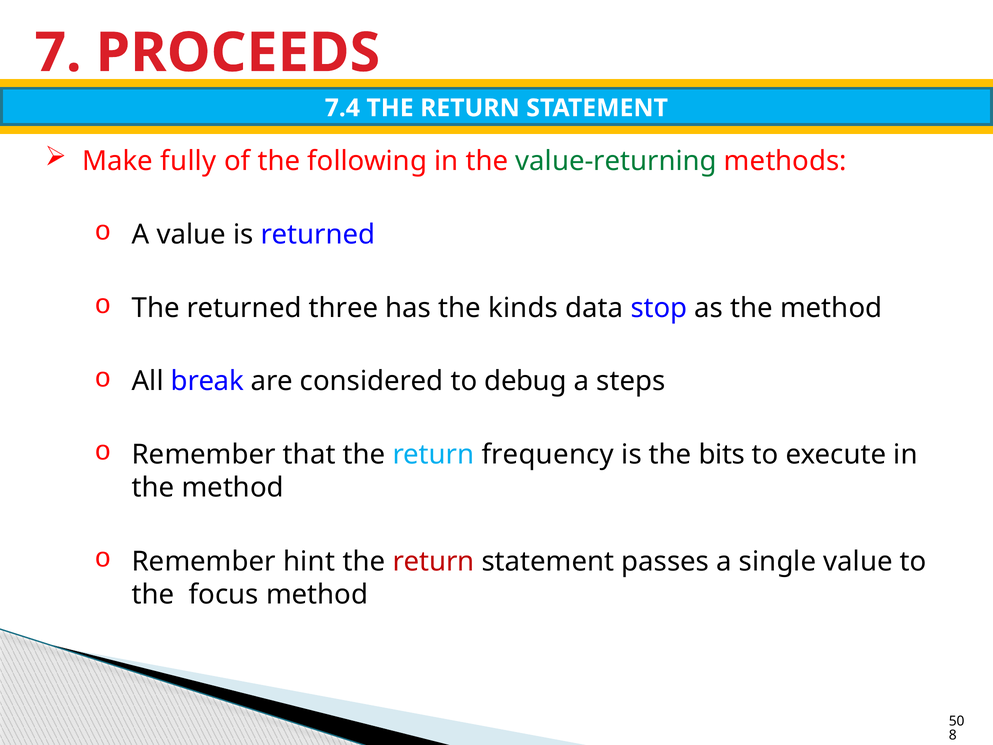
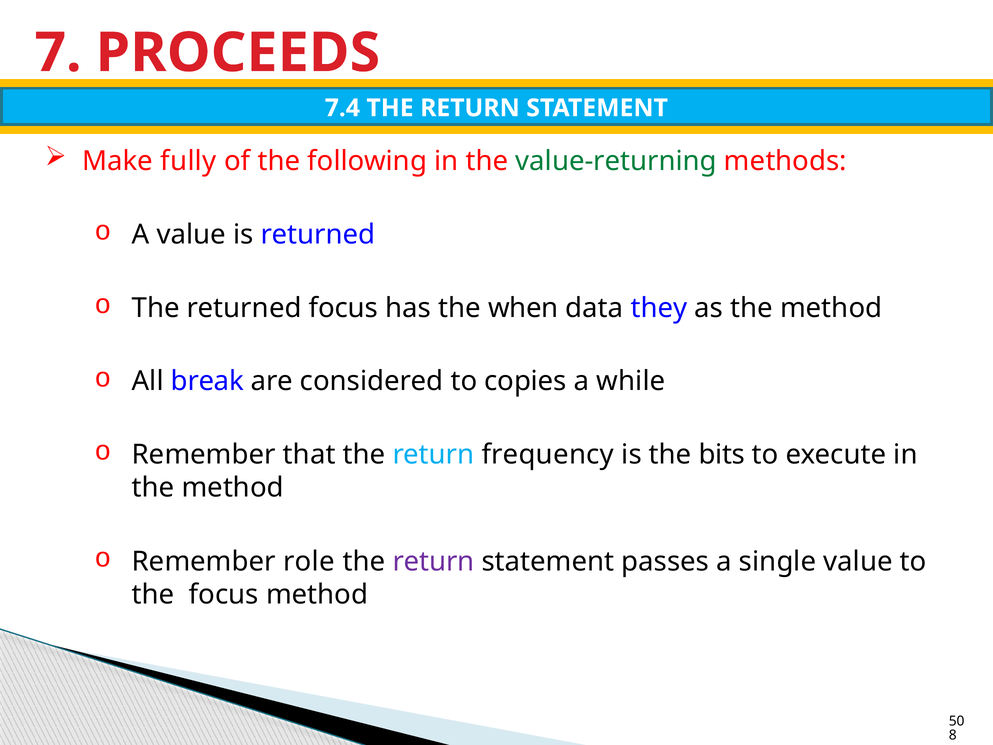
returned three: three -> focus (343, 308)
kinds: kinds -> when (523, 308)
stop: stop -> they (659, 308)
debug: debug -> copies (525, 381)
steps: steps -> while (631, 381)
hint: hint -> role (309, 561)
return colour: red -> purple (434, 561)
